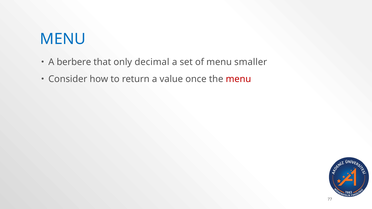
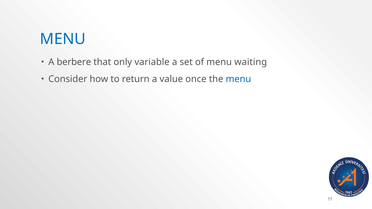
decimal: decimal -> variable (152, 62)
smaller: smaller -> waiting (251, 62)
menu colour: red -> blue (238, 79)
